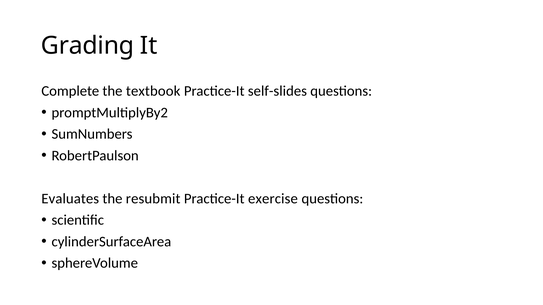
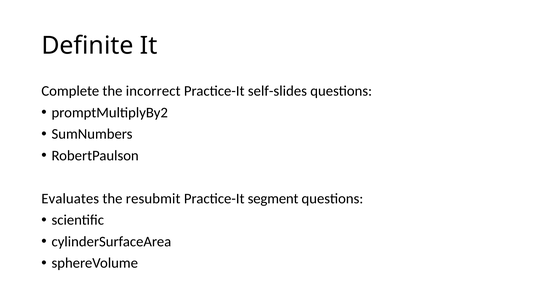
Grading: Grading -> Definite (87, 46)
textbook: textbook -> incorrect (153, 91)
exercise: exercise -> segment (273, 199)
